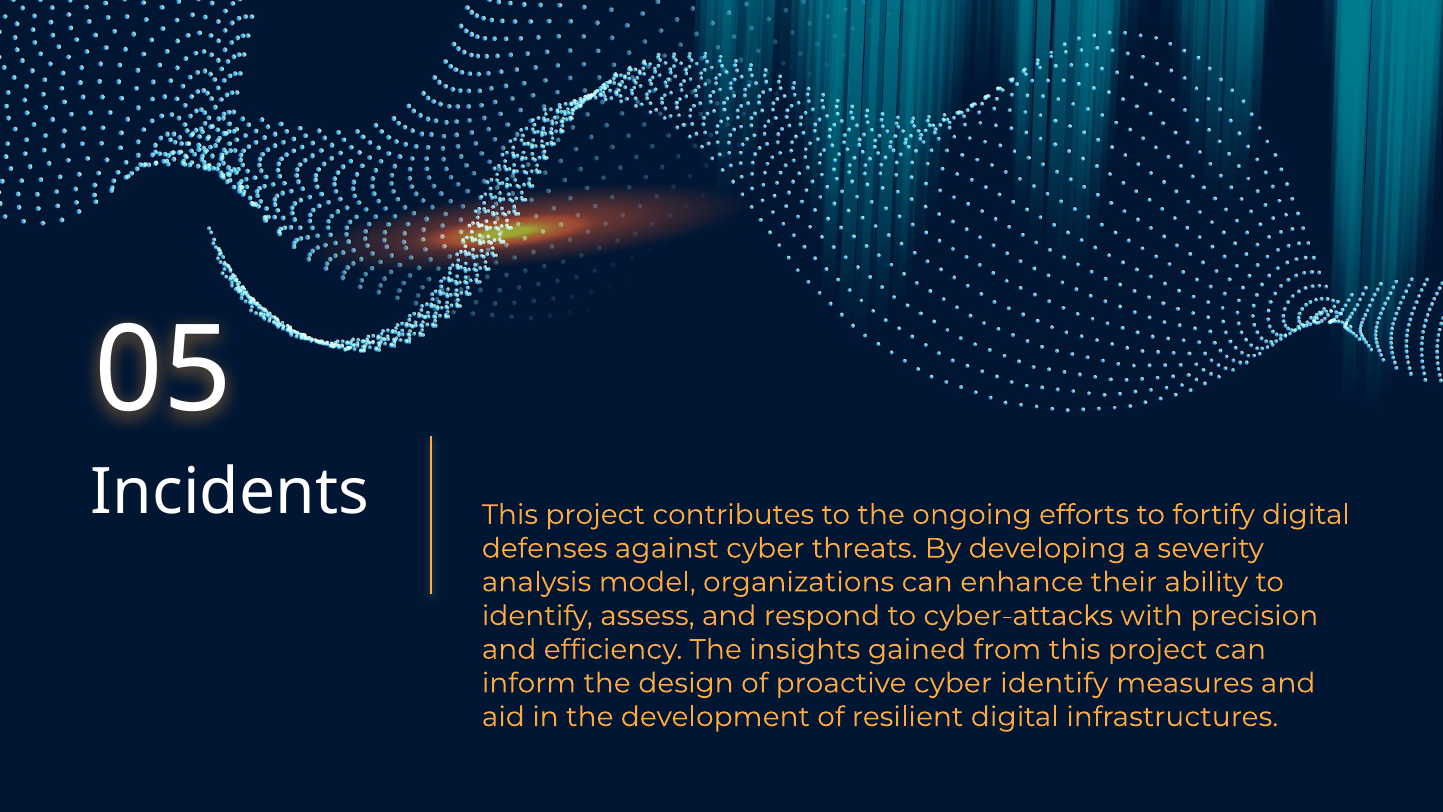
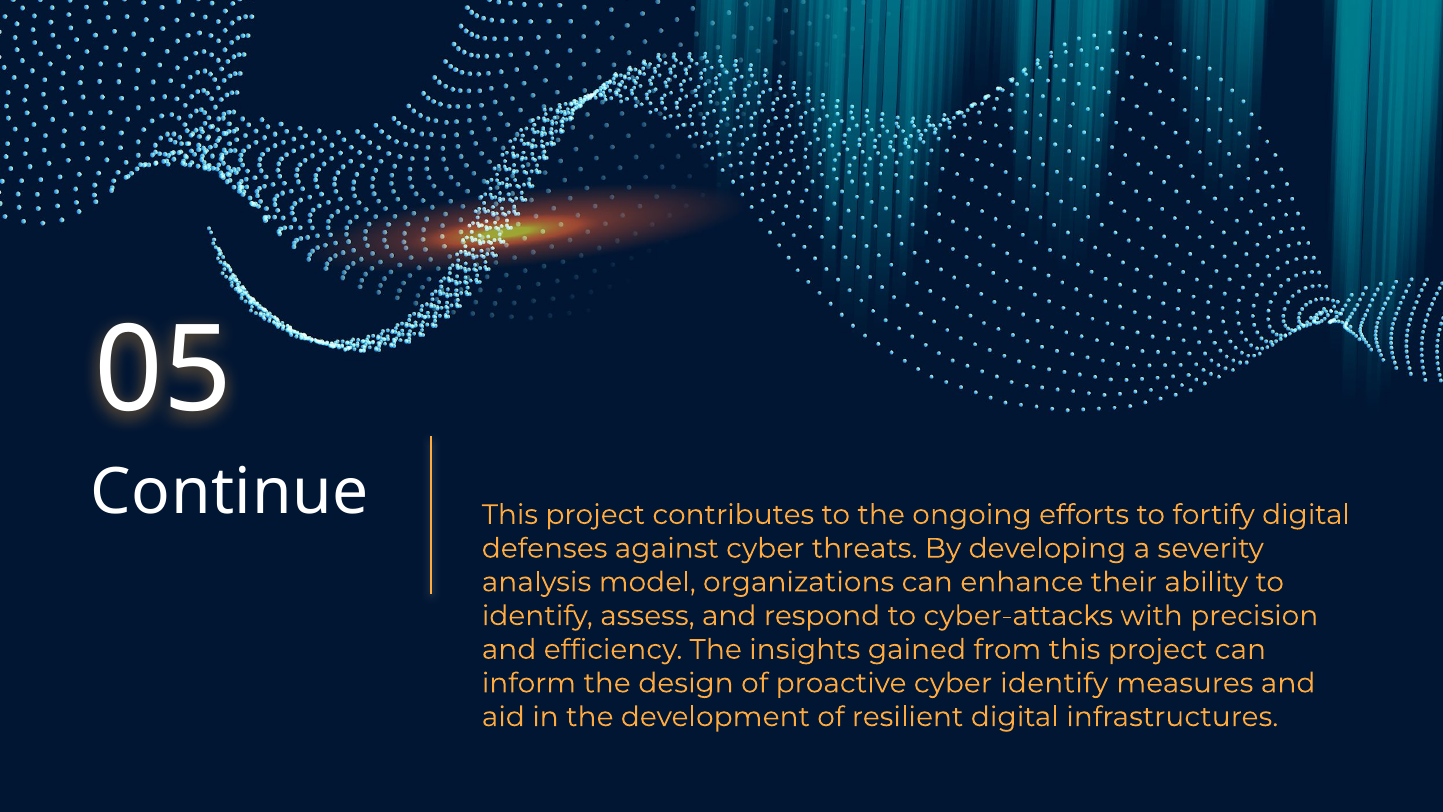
Incidents: Incidents -> Continue (230, 493)
